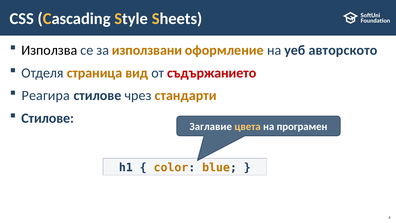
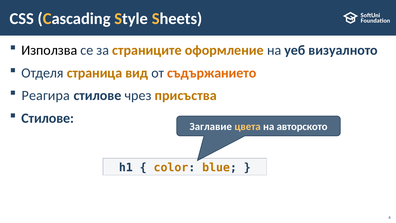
използвани: използвани -> страниците (147, 50)
авторското: авторското -> визуалното (343, 50)
съдържанието colour: red -> orange (212, 73)
стандарти: стандарти -> присъства (186, 95)
програмен: програмен -> авторското (302, 127)
